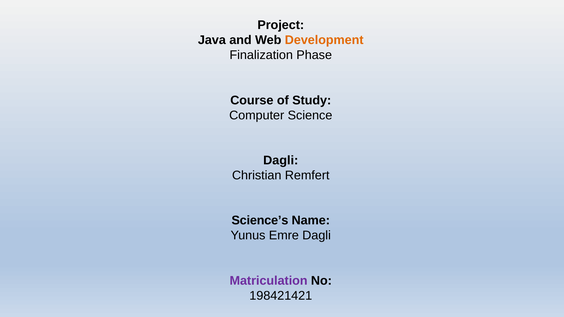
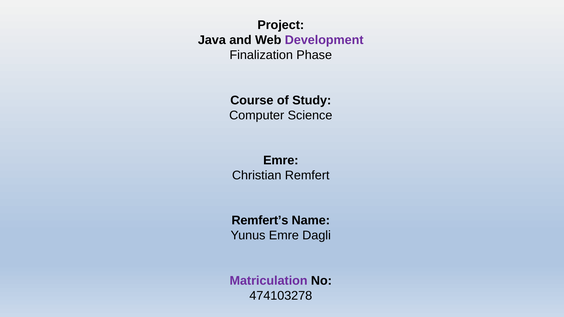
Development colour: orange -> purple (324, 40)
Dagli: Dagli -> Emre (281, 160)
Science’s: Science’s -> Remfert’s (260, 221)
198421421: 198421421 -> 474103278 (281, 296)
